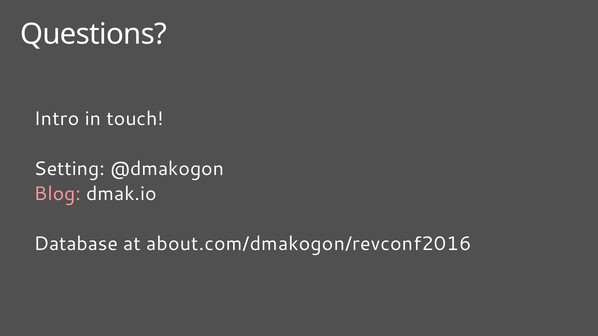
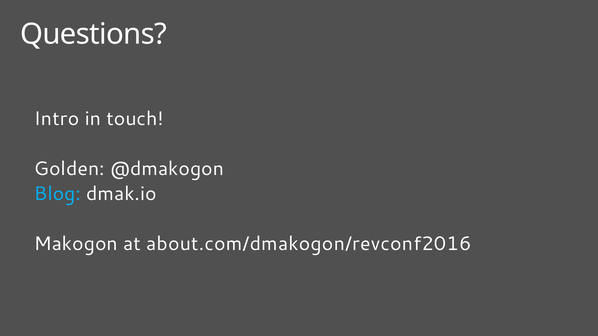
Setting: Setting -> Golden (69, 169)
Blog colour: pink -> light blue (57, 194)
Database: Database -> Makogon (76, 244)
